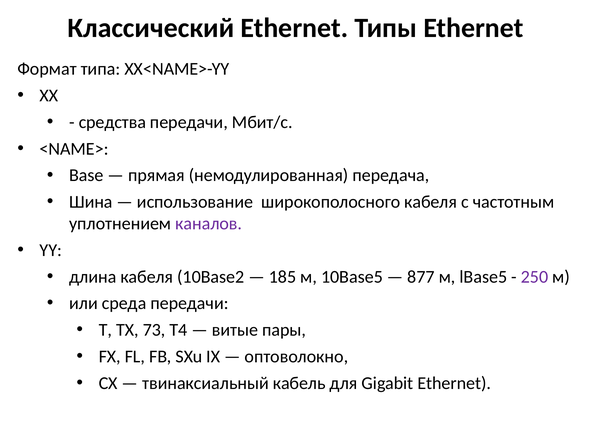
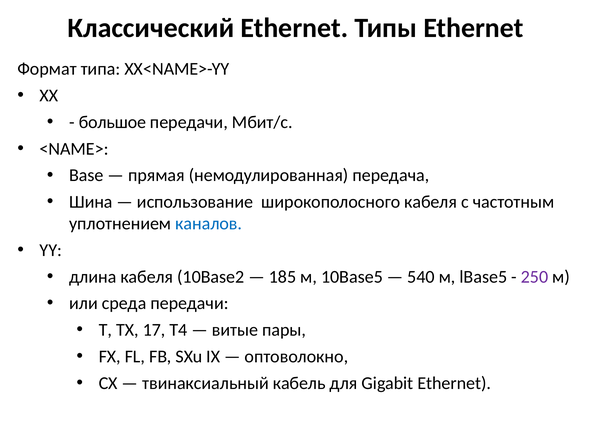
средства: средства -> большое (112, 122)
каналов colour: purple -> blue (209, 224)
877: 877 -> 540 (421, 277)
73: 73 -> 17 (154, 330)
